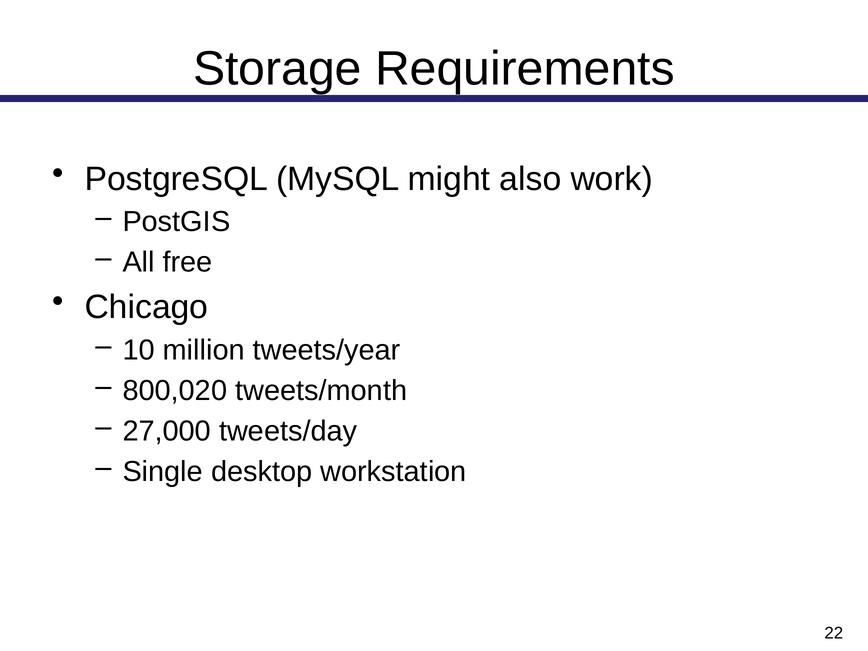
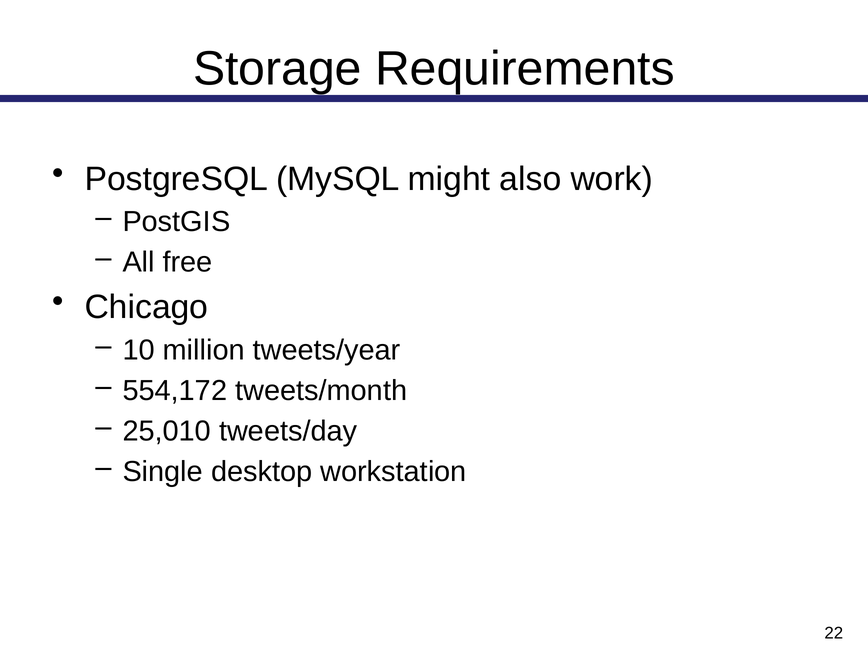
800,020: 800,020 -> 554,172 (175, 391)
27,000: 27,000 -> 25,010 (167, 431)
